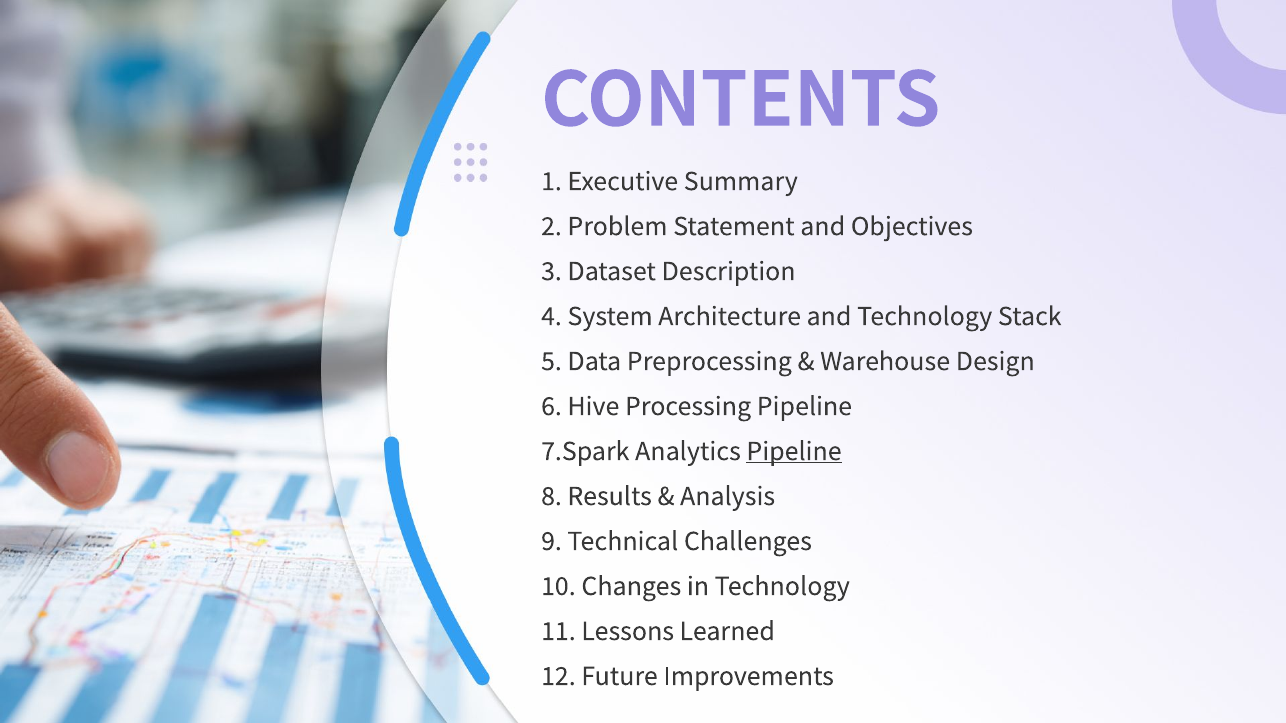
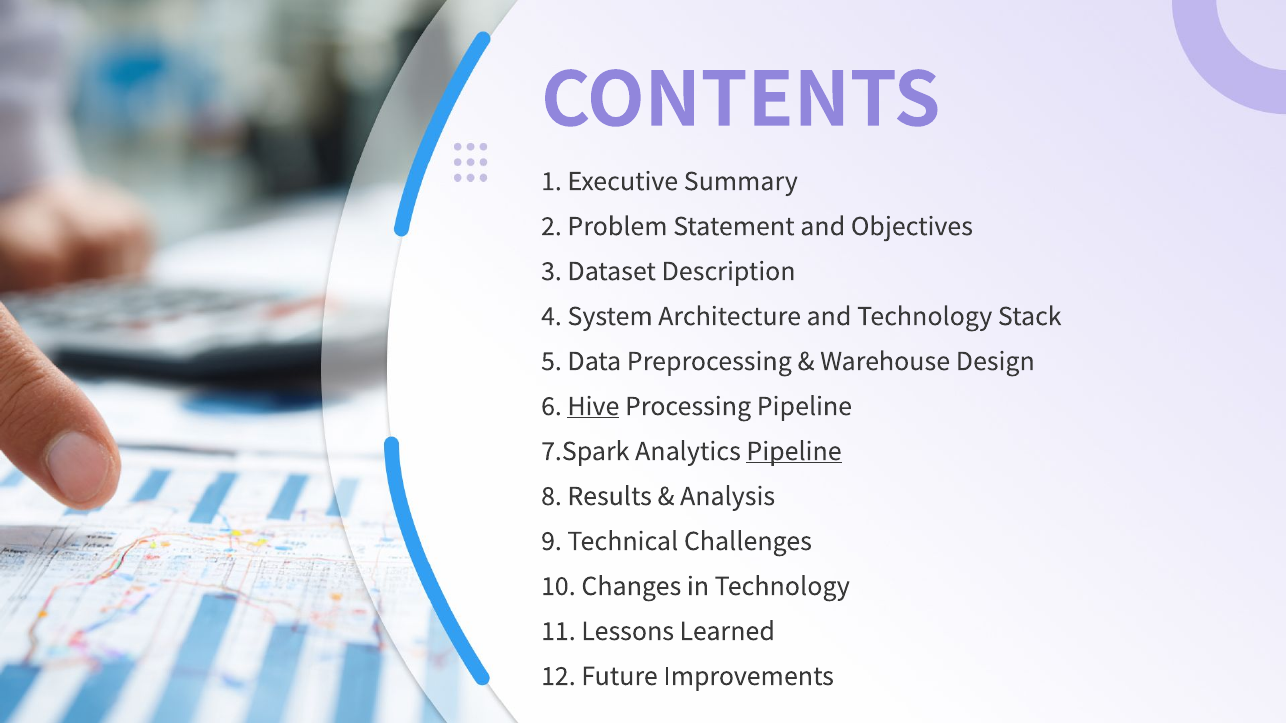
Hive underline: none -> present (593, 407)
